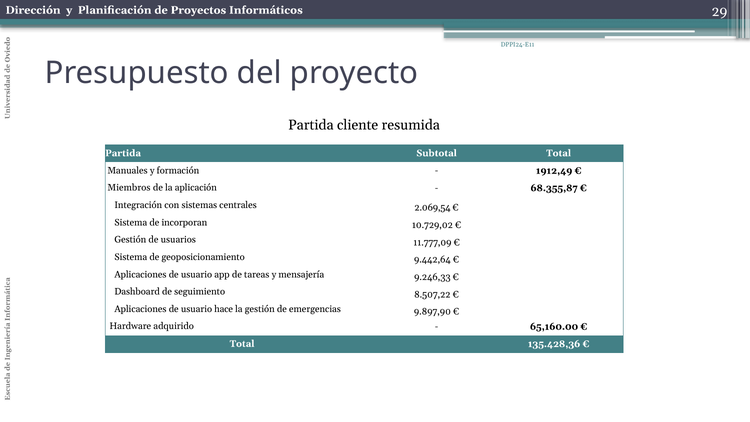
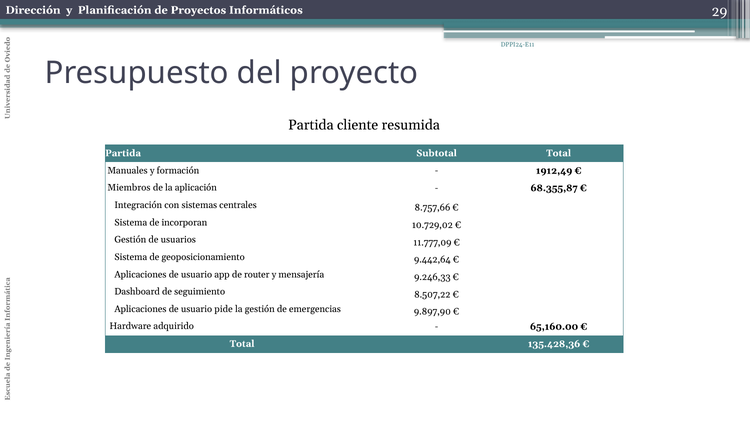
2.069,54: 2.069,54 -> 8.757,66 (432, 208)
tareas: tareas -> router (257, 274)
hace: hace -> pide (224, 309)
